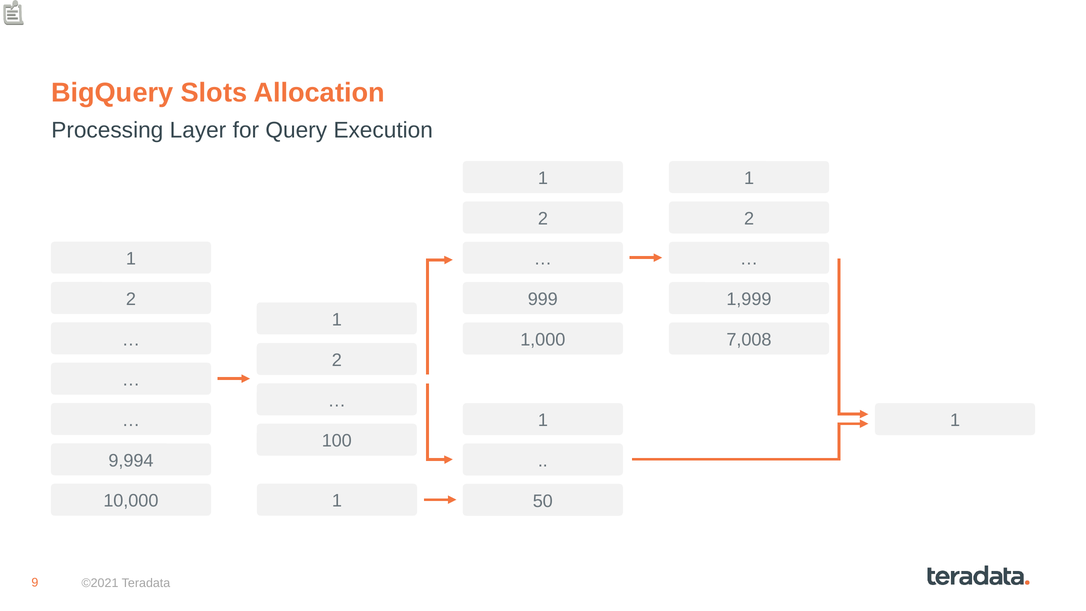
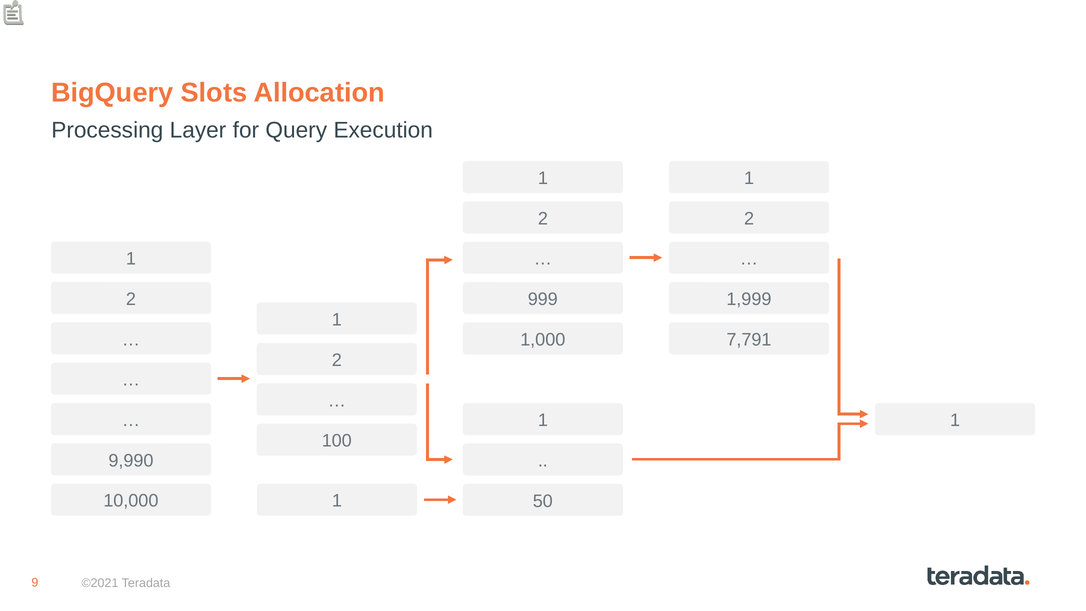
7,008: 7,008 -> 7,791 (749, 340)
9,994: 9,994 -> 9,990 (131, 461)
